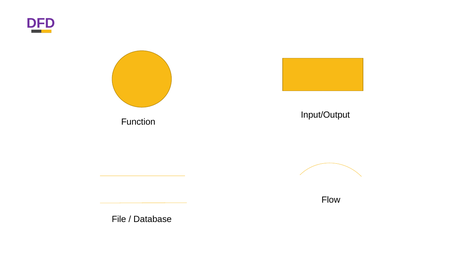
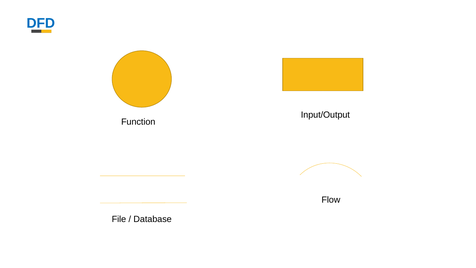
DFD colour: purple -> blue (41, 23)
